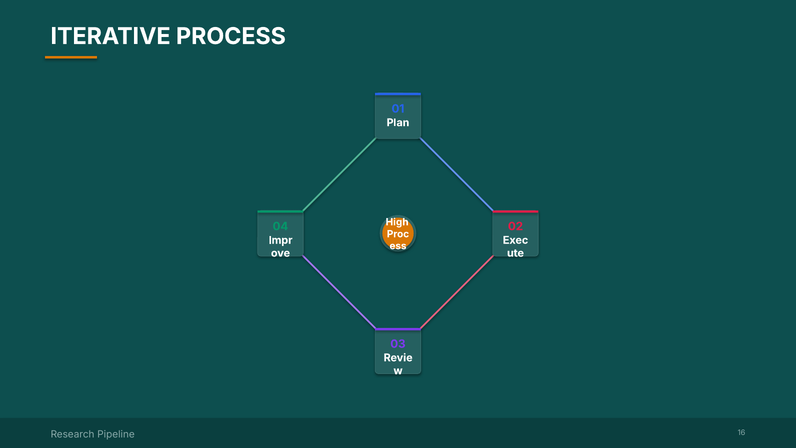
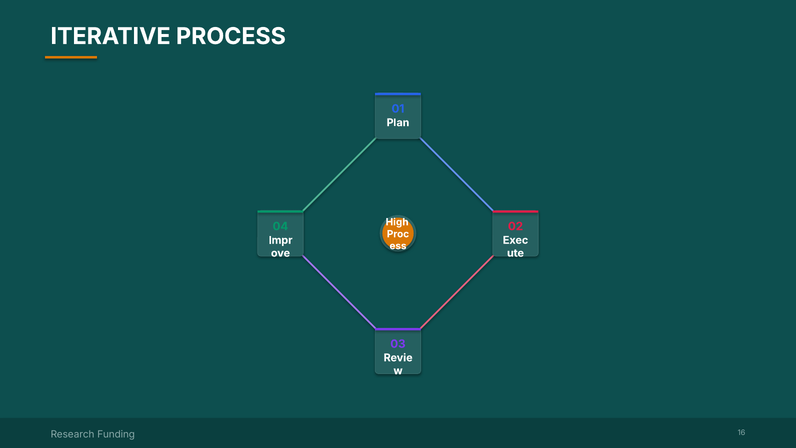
Pipeline: Pipeline -> Funding (116, 434)
